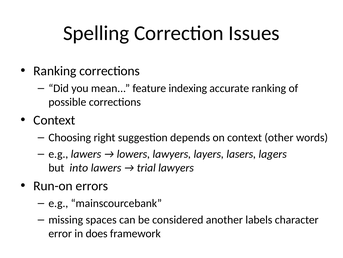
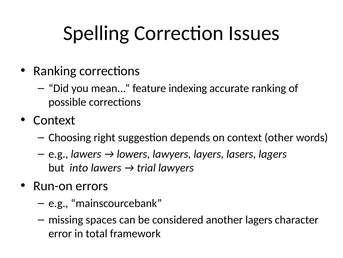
another labels: labels -> lagers (259, 219)
does: does -> total (97, 233)
